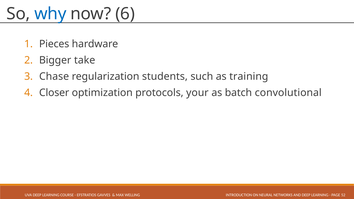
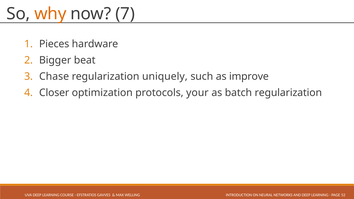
why colour: blue -> orange (50, 14)
6: 6 -> 7 (125, 14)
take: take -> beat (85, 60)
students: students -> uniquely (165, 77)
training: training -> improve (249, 77)
batch convolutional: convolutional -> regularization (288, 93)
